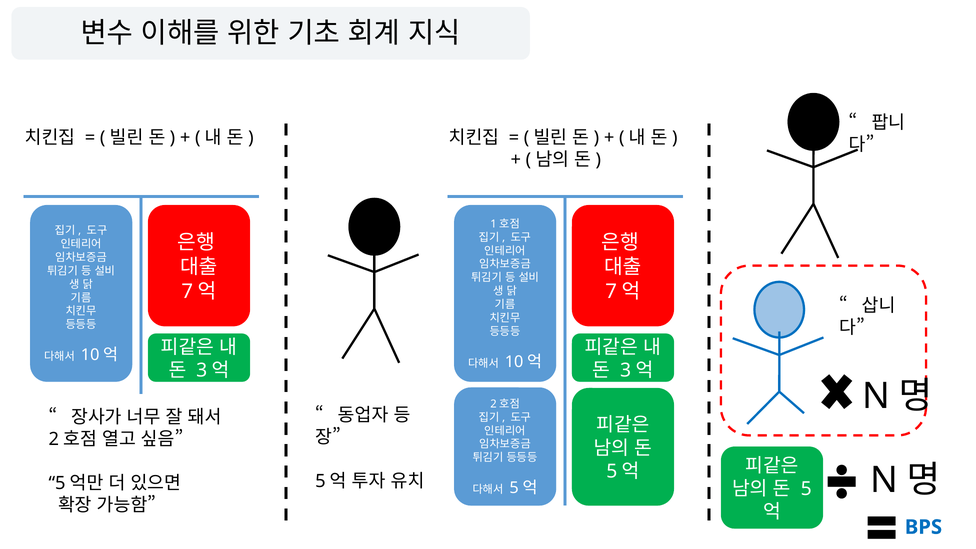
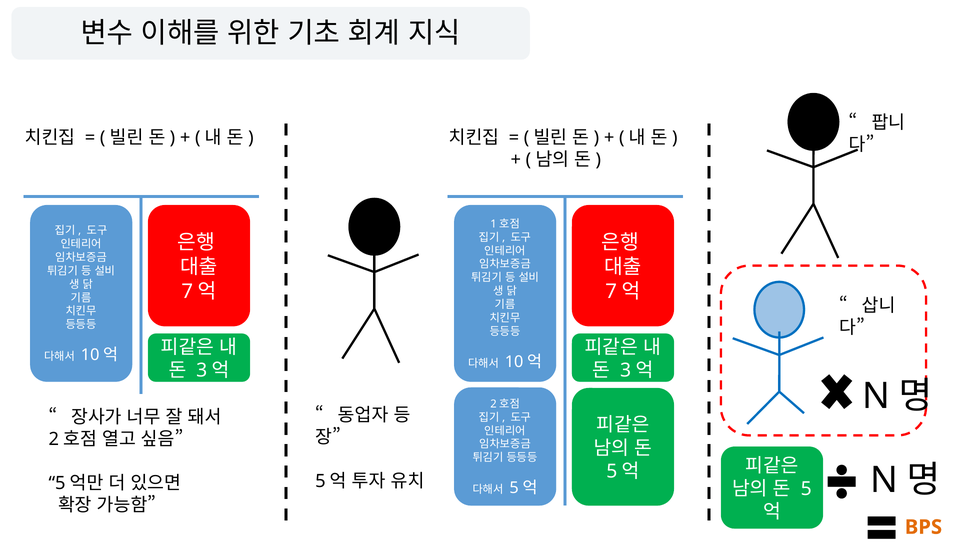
BPS colour: blue -> orange (923, 527)
